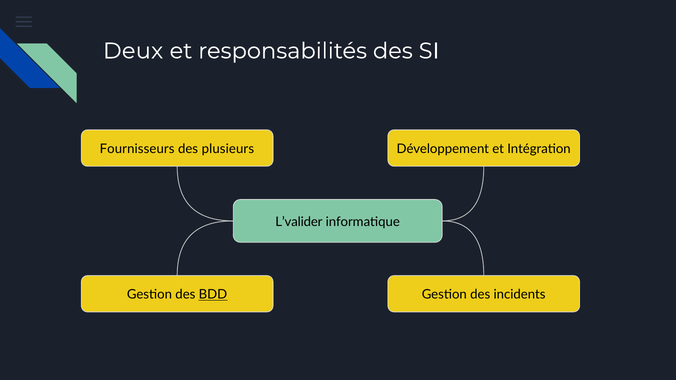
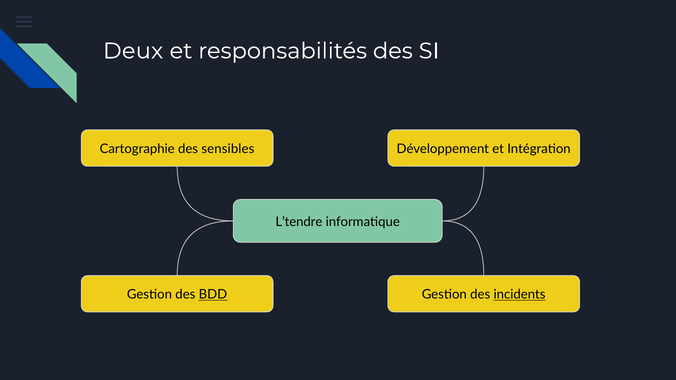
Fournisseurs: Fournisseurs -> Cartographie (137, 149)
plusieurs: plusieurs -> sensibles (228, 149)
L’valider: L’valider -> L’tendre (299, 222)
incidents underline: none -> present (520, 295)
